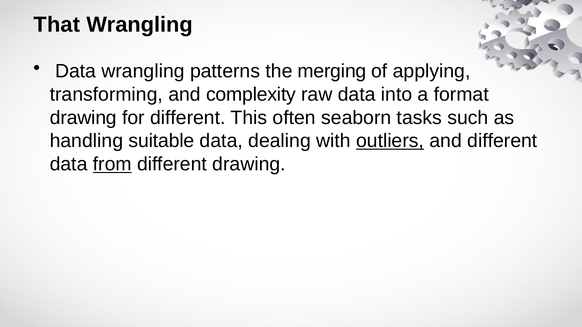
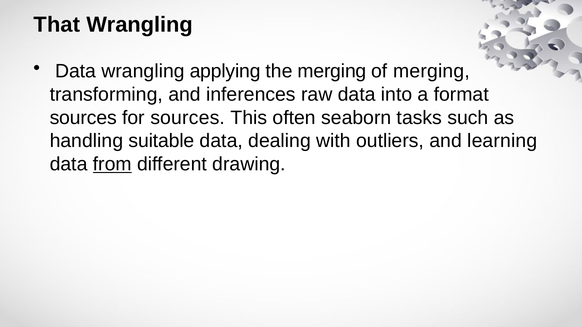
patterns: patterns -> applying (225, 71)
of applying: applying -> merging (432, 71)
complexity: complexity -> inferences (251, 95)
drawing: drawing -> sources (83, 118)
for different: different -> sources (188, 118)
outliers underline: present -> none (390, 141)
and different: different -> learning (502, 141)
